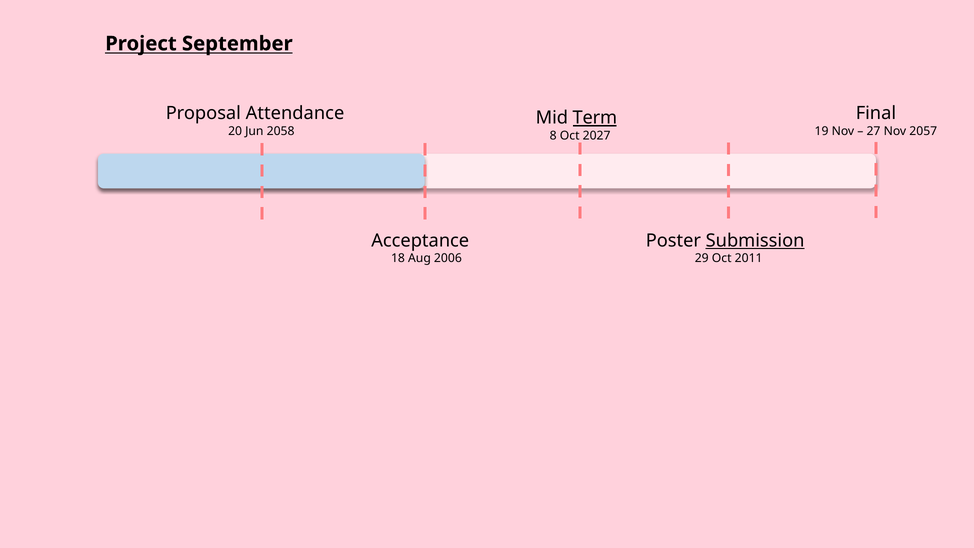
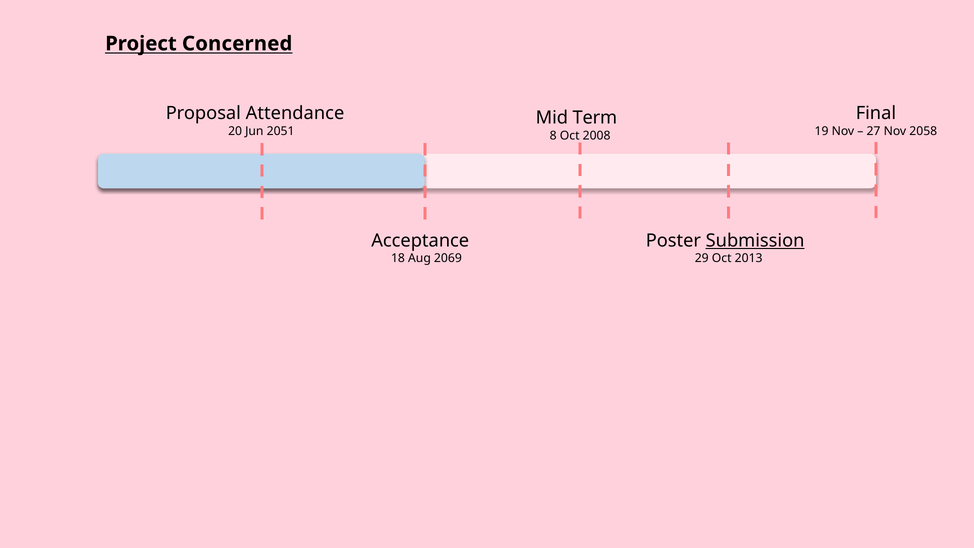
September: September -> Concerned (237, 44)
Term underline: present -> none (595, 118)
2058: 2058 -> 2051 (281, 131)
2057: 2057 -> 2058 (923, 131)
2027: 2027 -> 2008 (597, 136)
2006: 2006 -> 2069 (448, 258)
2011: 2011 -> 2013 (749, 258)
